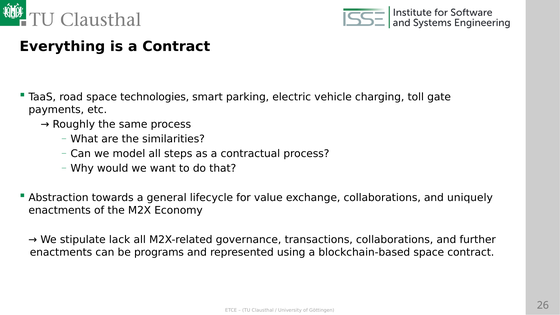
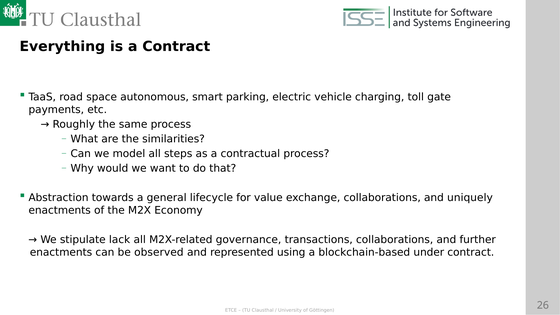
technologies: technologies -> autonomous (155, 97)
programs: programs -> observed (159, 252)
blockchain-based space: space -> under (429, 252)
